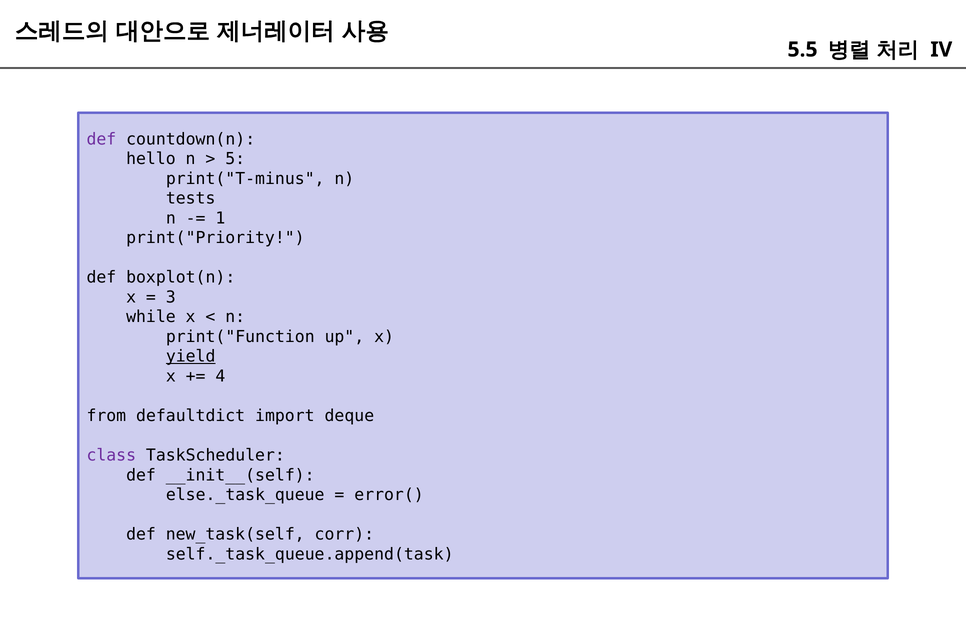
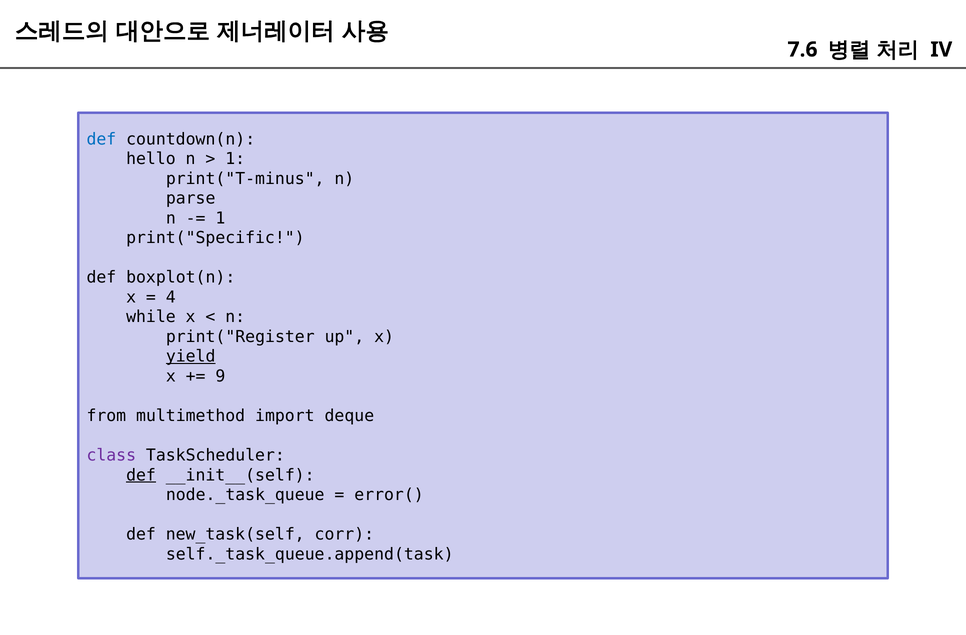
5.5: 5.5 -> 7.6 (803, 50)
def colour: purple -> blue (101, 139)
5: 5 -> 1 (235, 159)
tests: tests -> parse (191, 198)
print("Priority: print("Priority -> print("Specific (215, 238)
3: 3 -> 4 (171, 297)
print("Function: print("Function -> print("Register (240, 336)
4: 4 -> 9 (220, 376)
defaultdict: defaultdict -> multimethod (191, 416)
def underline: none -> present (141, 475)
else._task_queue: else._task_queue -> node._task_queue (245, 495)
